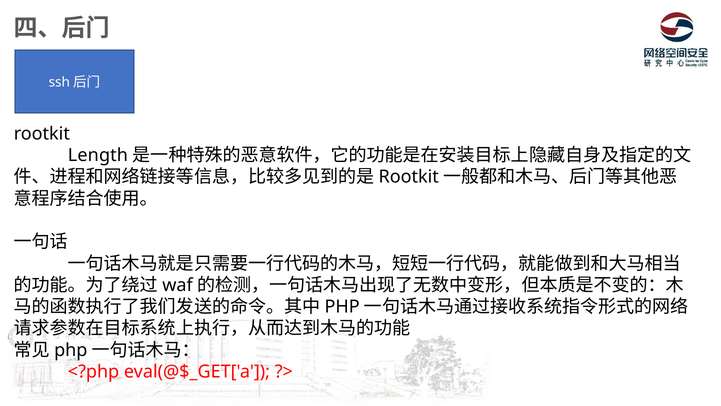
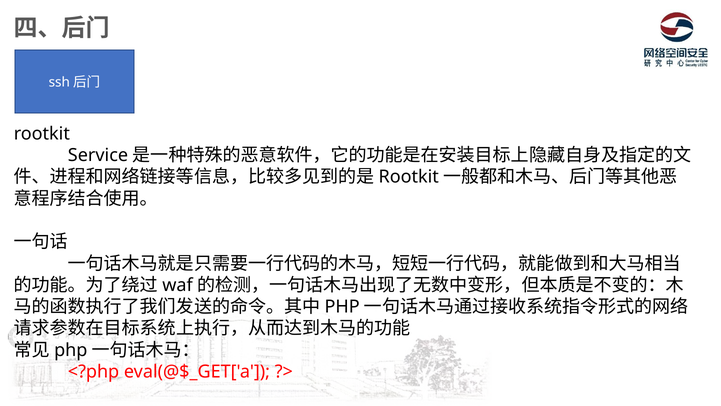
Length: Length -> Service (98, 155)
